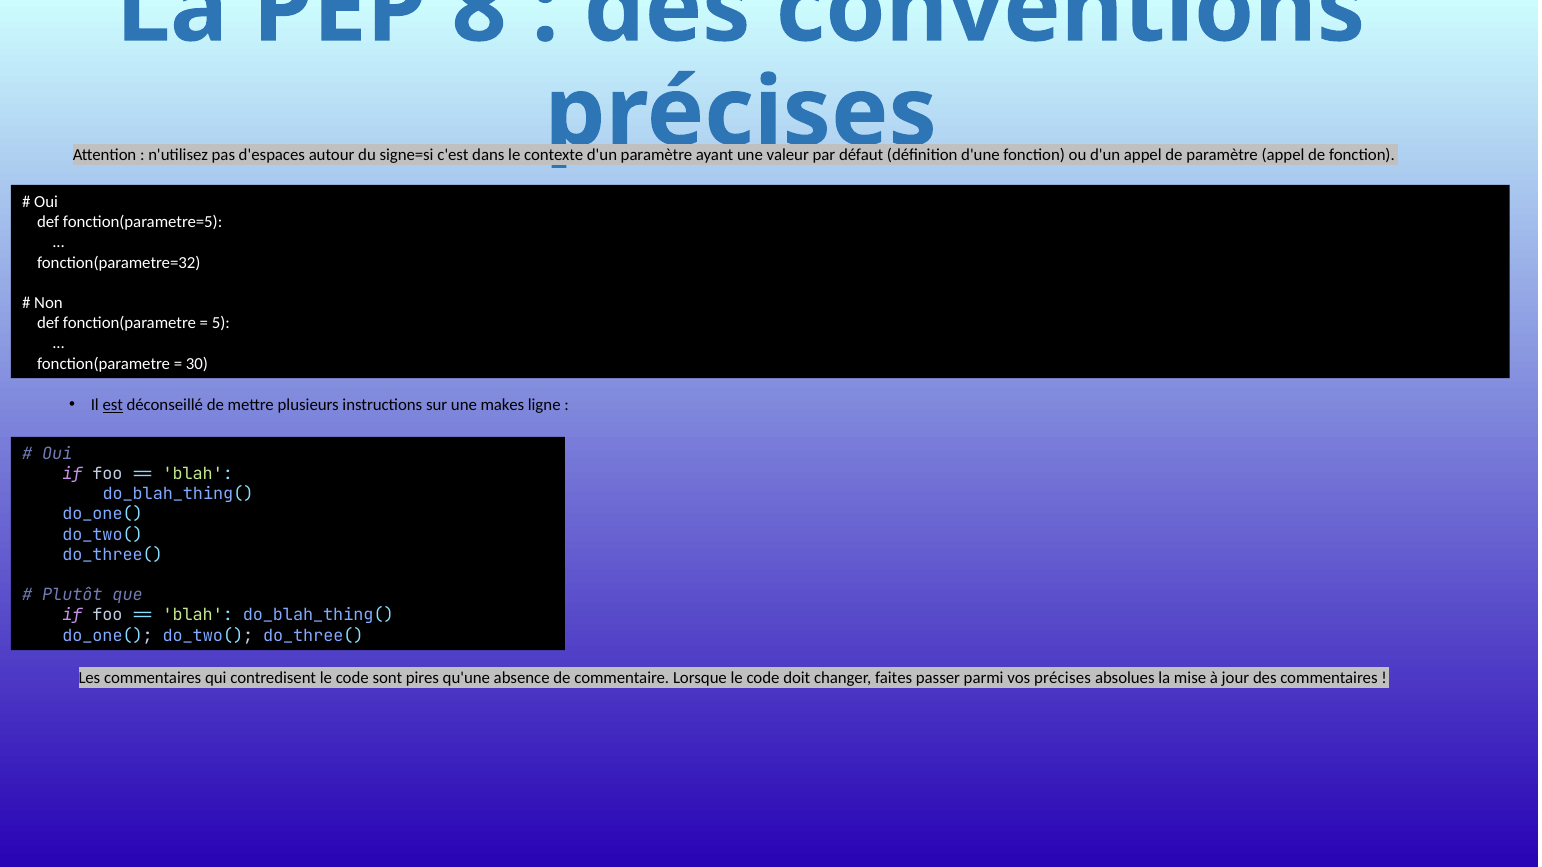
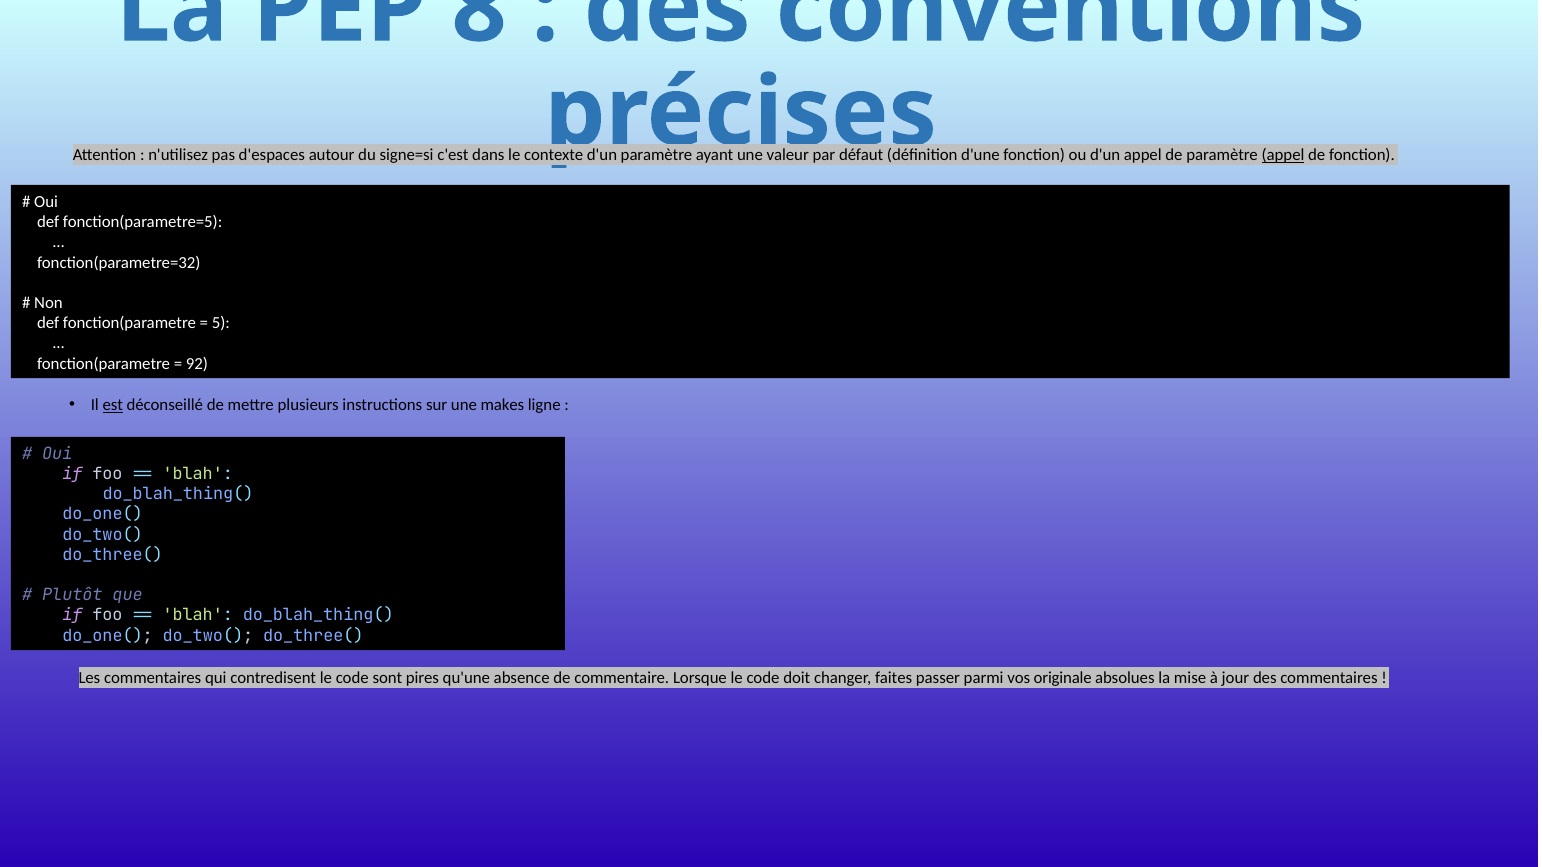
appel underline: none -> present (1283, 155)
30: 30 -> 92 (197, 364)
vos précises: précises -> originale (1063, 678)
